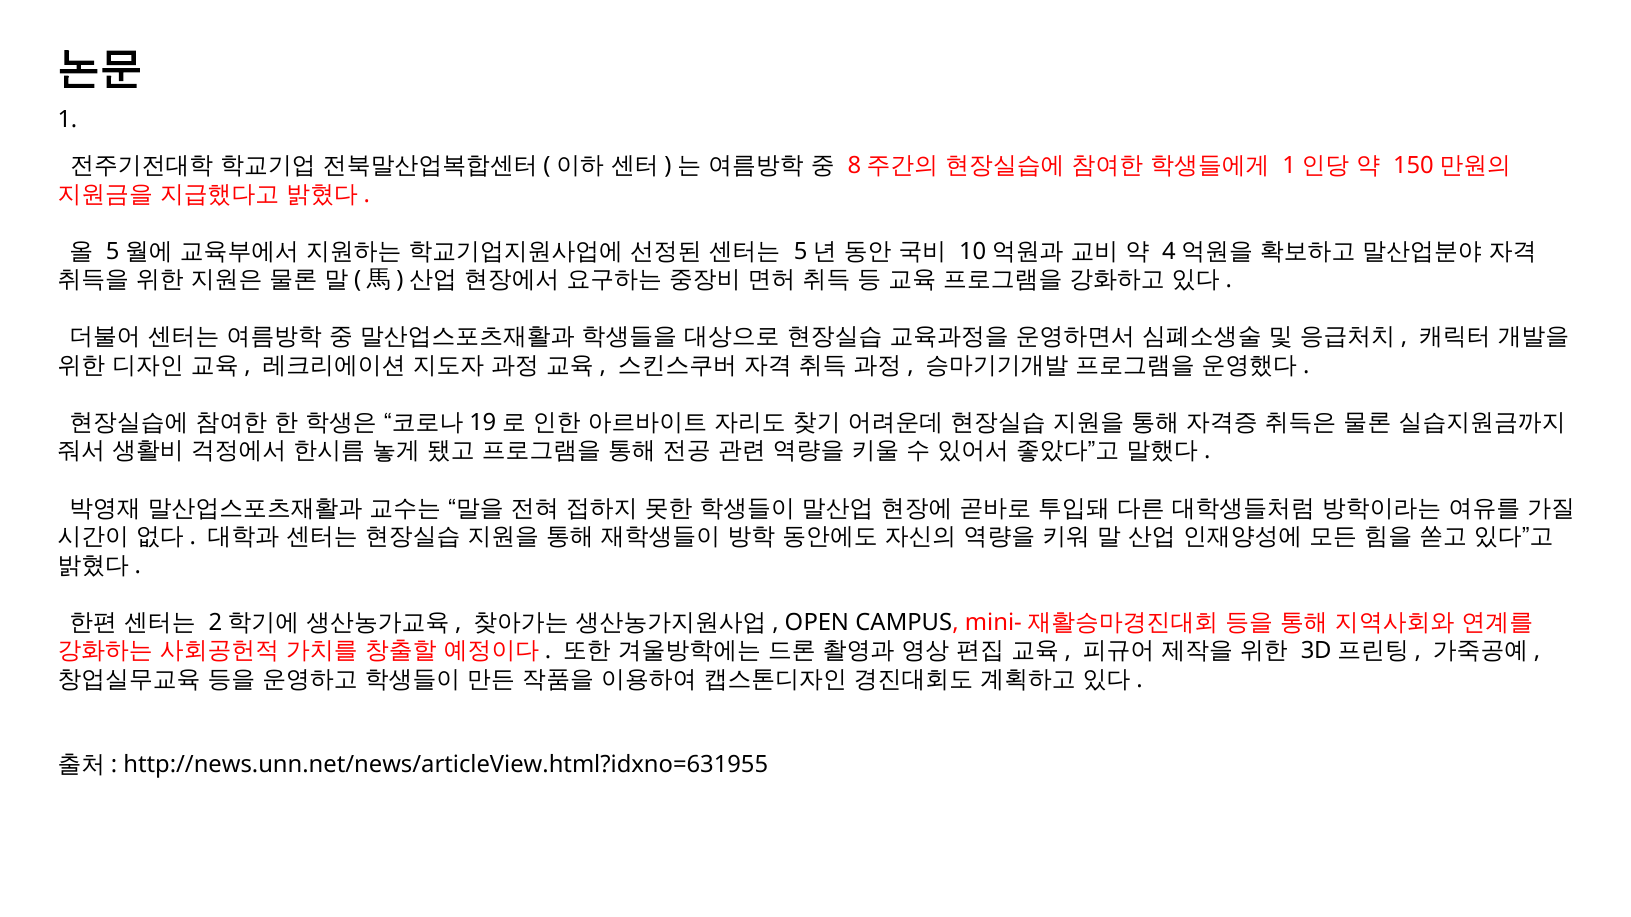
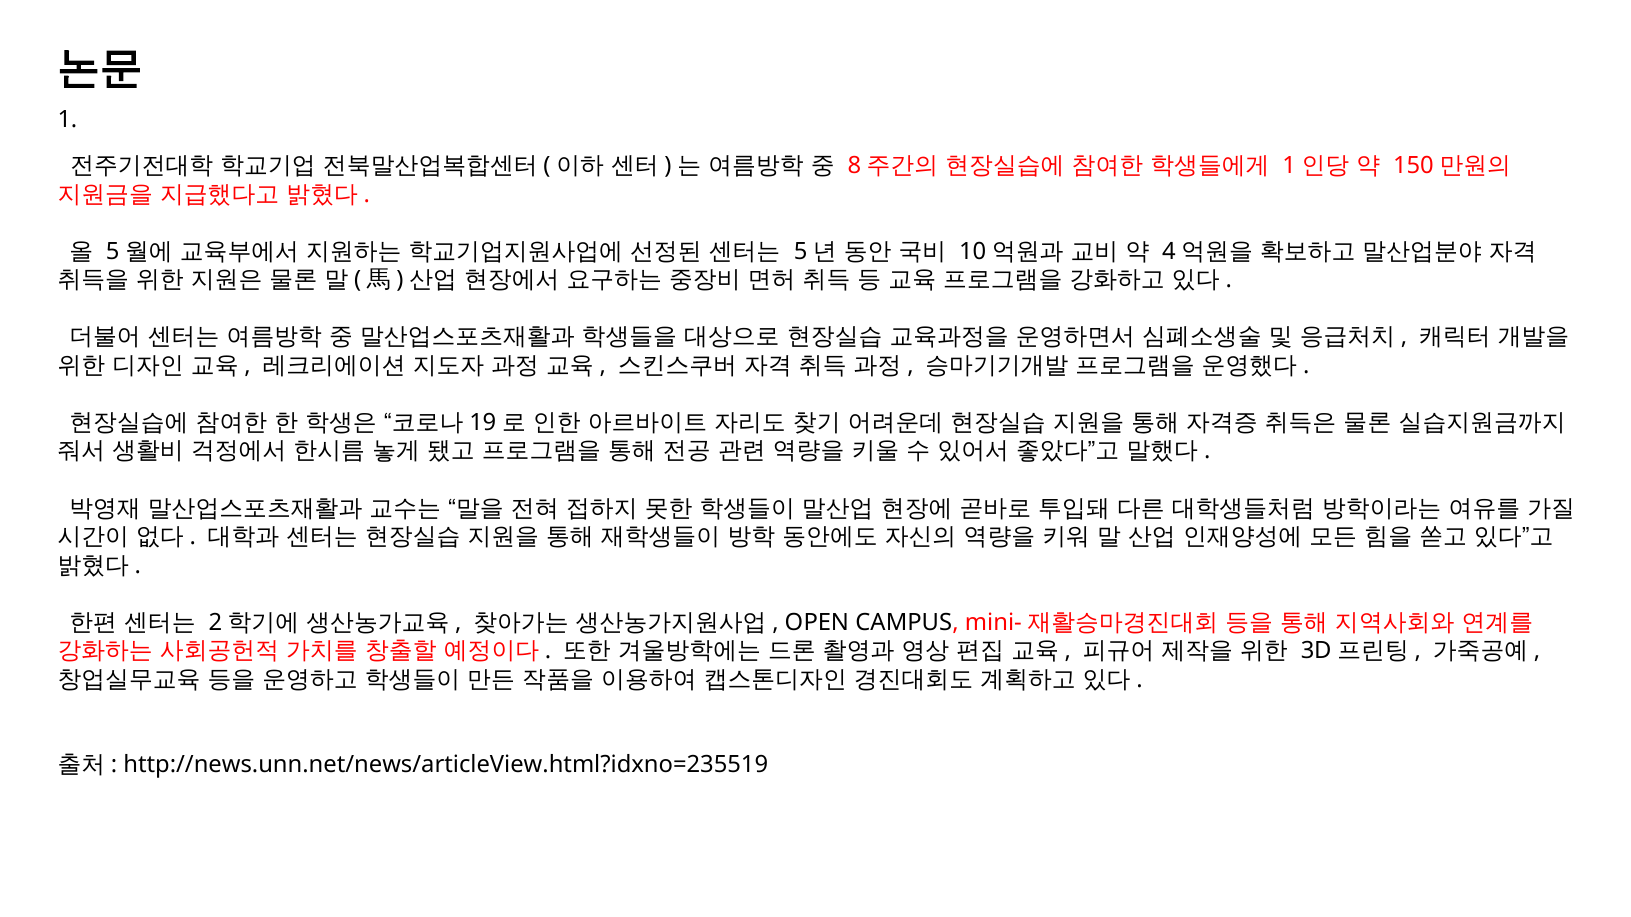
http://news.unn.net/news/articleView.html?idxno=631955: http://news.unn.net/news/articleView.html?idxno=631955 -> http://news.unn.net/news/articleView.html?idxno=235519 (446, 765)
